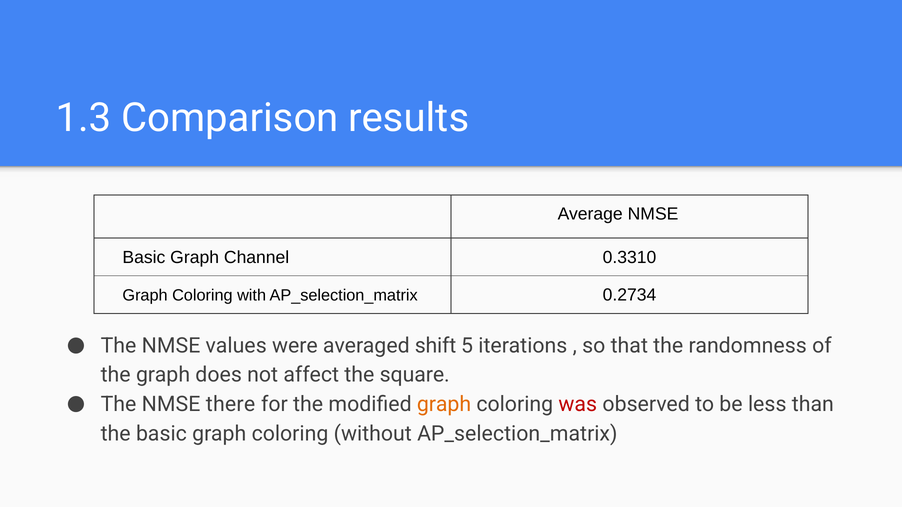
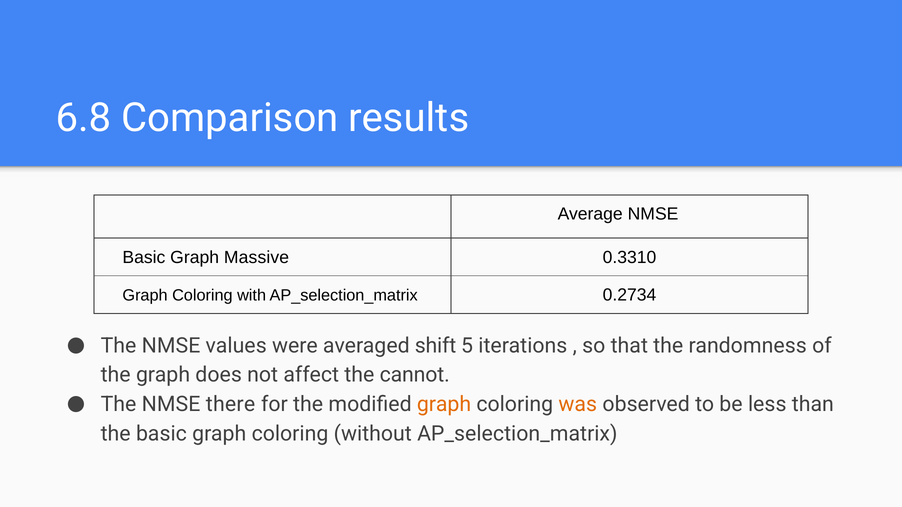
1.3: 1.3 -> 6.8 (83, 118)
Channel: Channel -> Massive (257, 257)
square: square -> cannot (415, 375)
was colour: red -> orange (578, 405)
